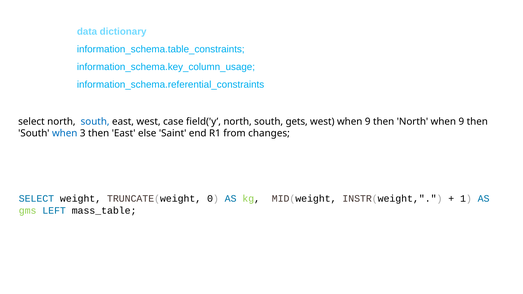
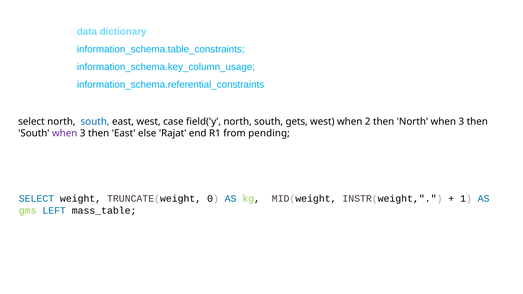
west when 9: 9 -> 2 (368, 122)
North when 9: 9 -> 3 (461, 122)
when colour: blue -> purple (65, 133)
Saint: Saint -> Rajat (173, 133)
changes: changes -> pending (269, 133)
